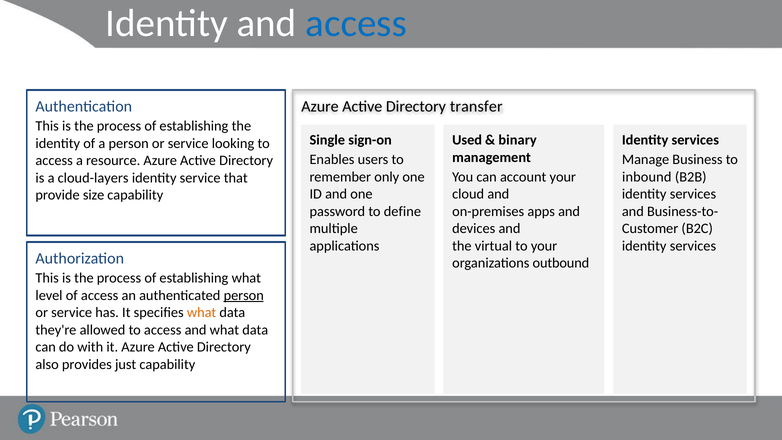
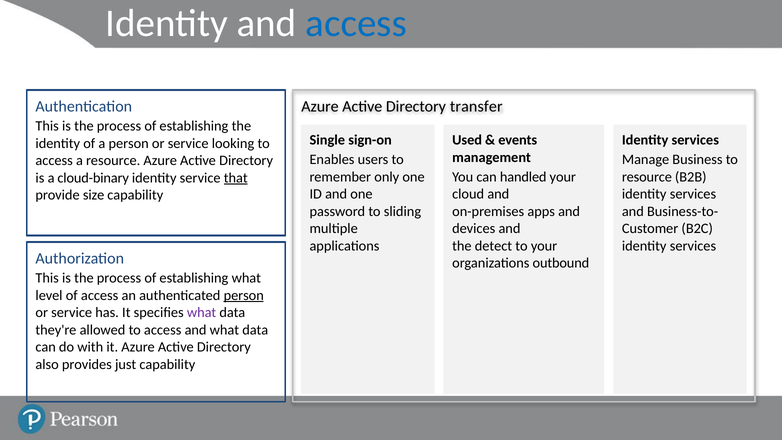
binary: binary -> events (518, 140)
account: account -> handled (523, 177)
inbound: inbound -> resource (647, 177)
cloud-layers: cloud-layers -> cloud-binary (93, 178)
that underline: none -> present (236, 178)
define: define -> sliding (402, 211)
virtual: virtual -> detect (493, 246)
what colour: orange -> purple (202, 313)
